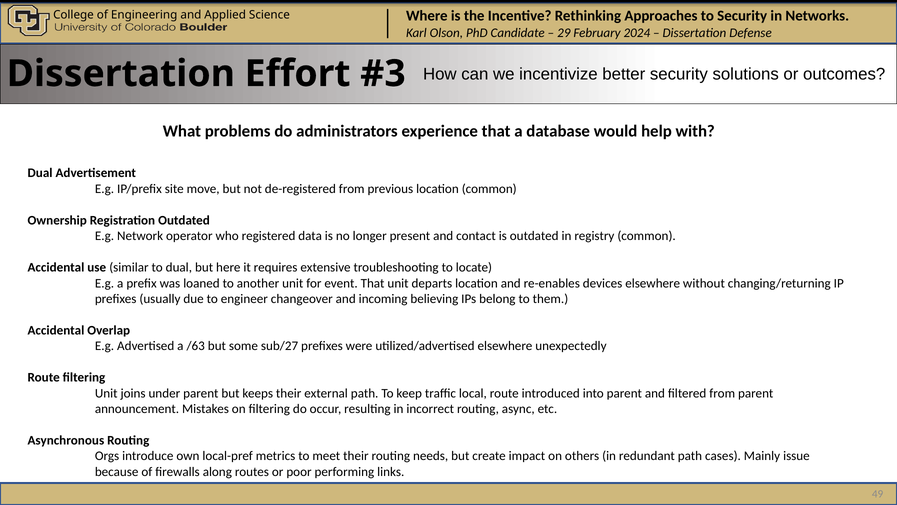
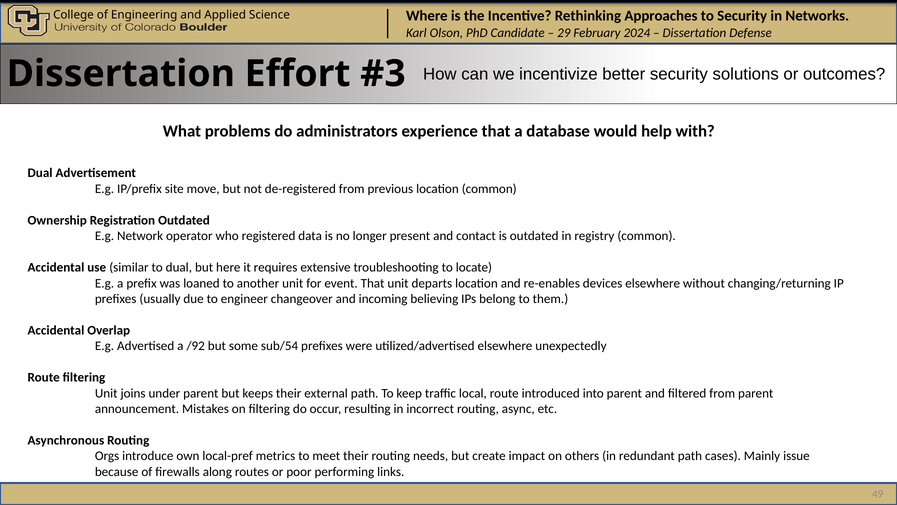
/63: /63 -> /92 (196, 346)
sub/27: sub/27 -> sub/54 (280, 346)
